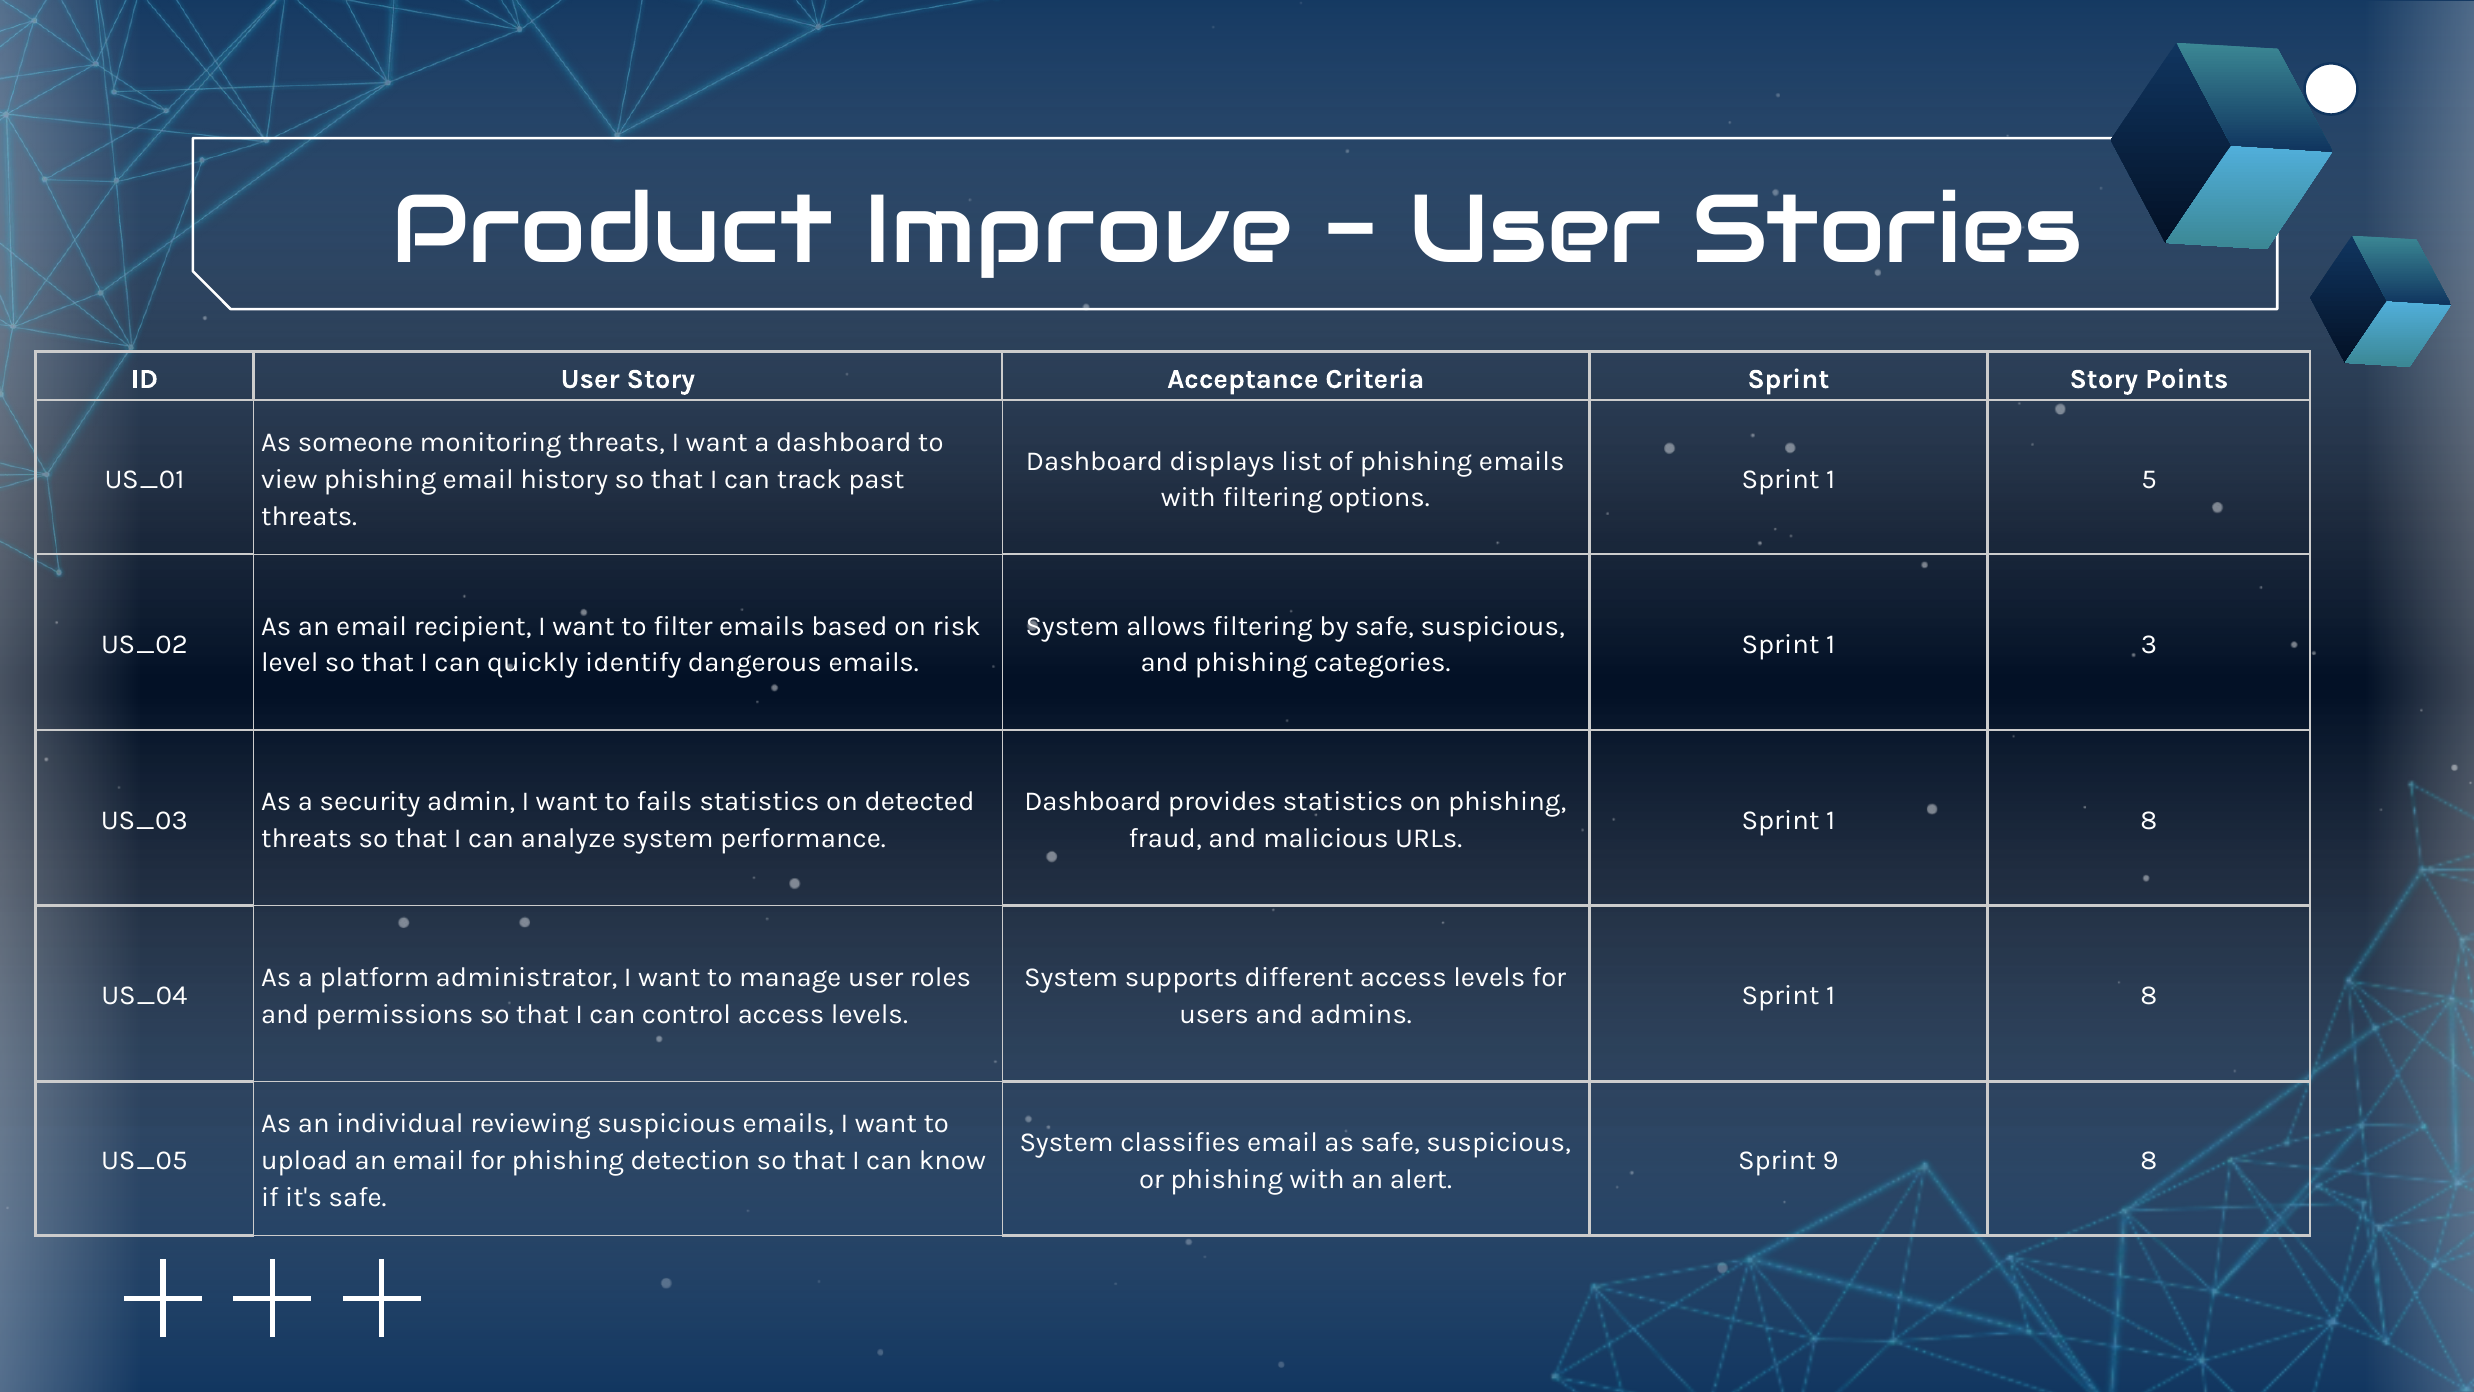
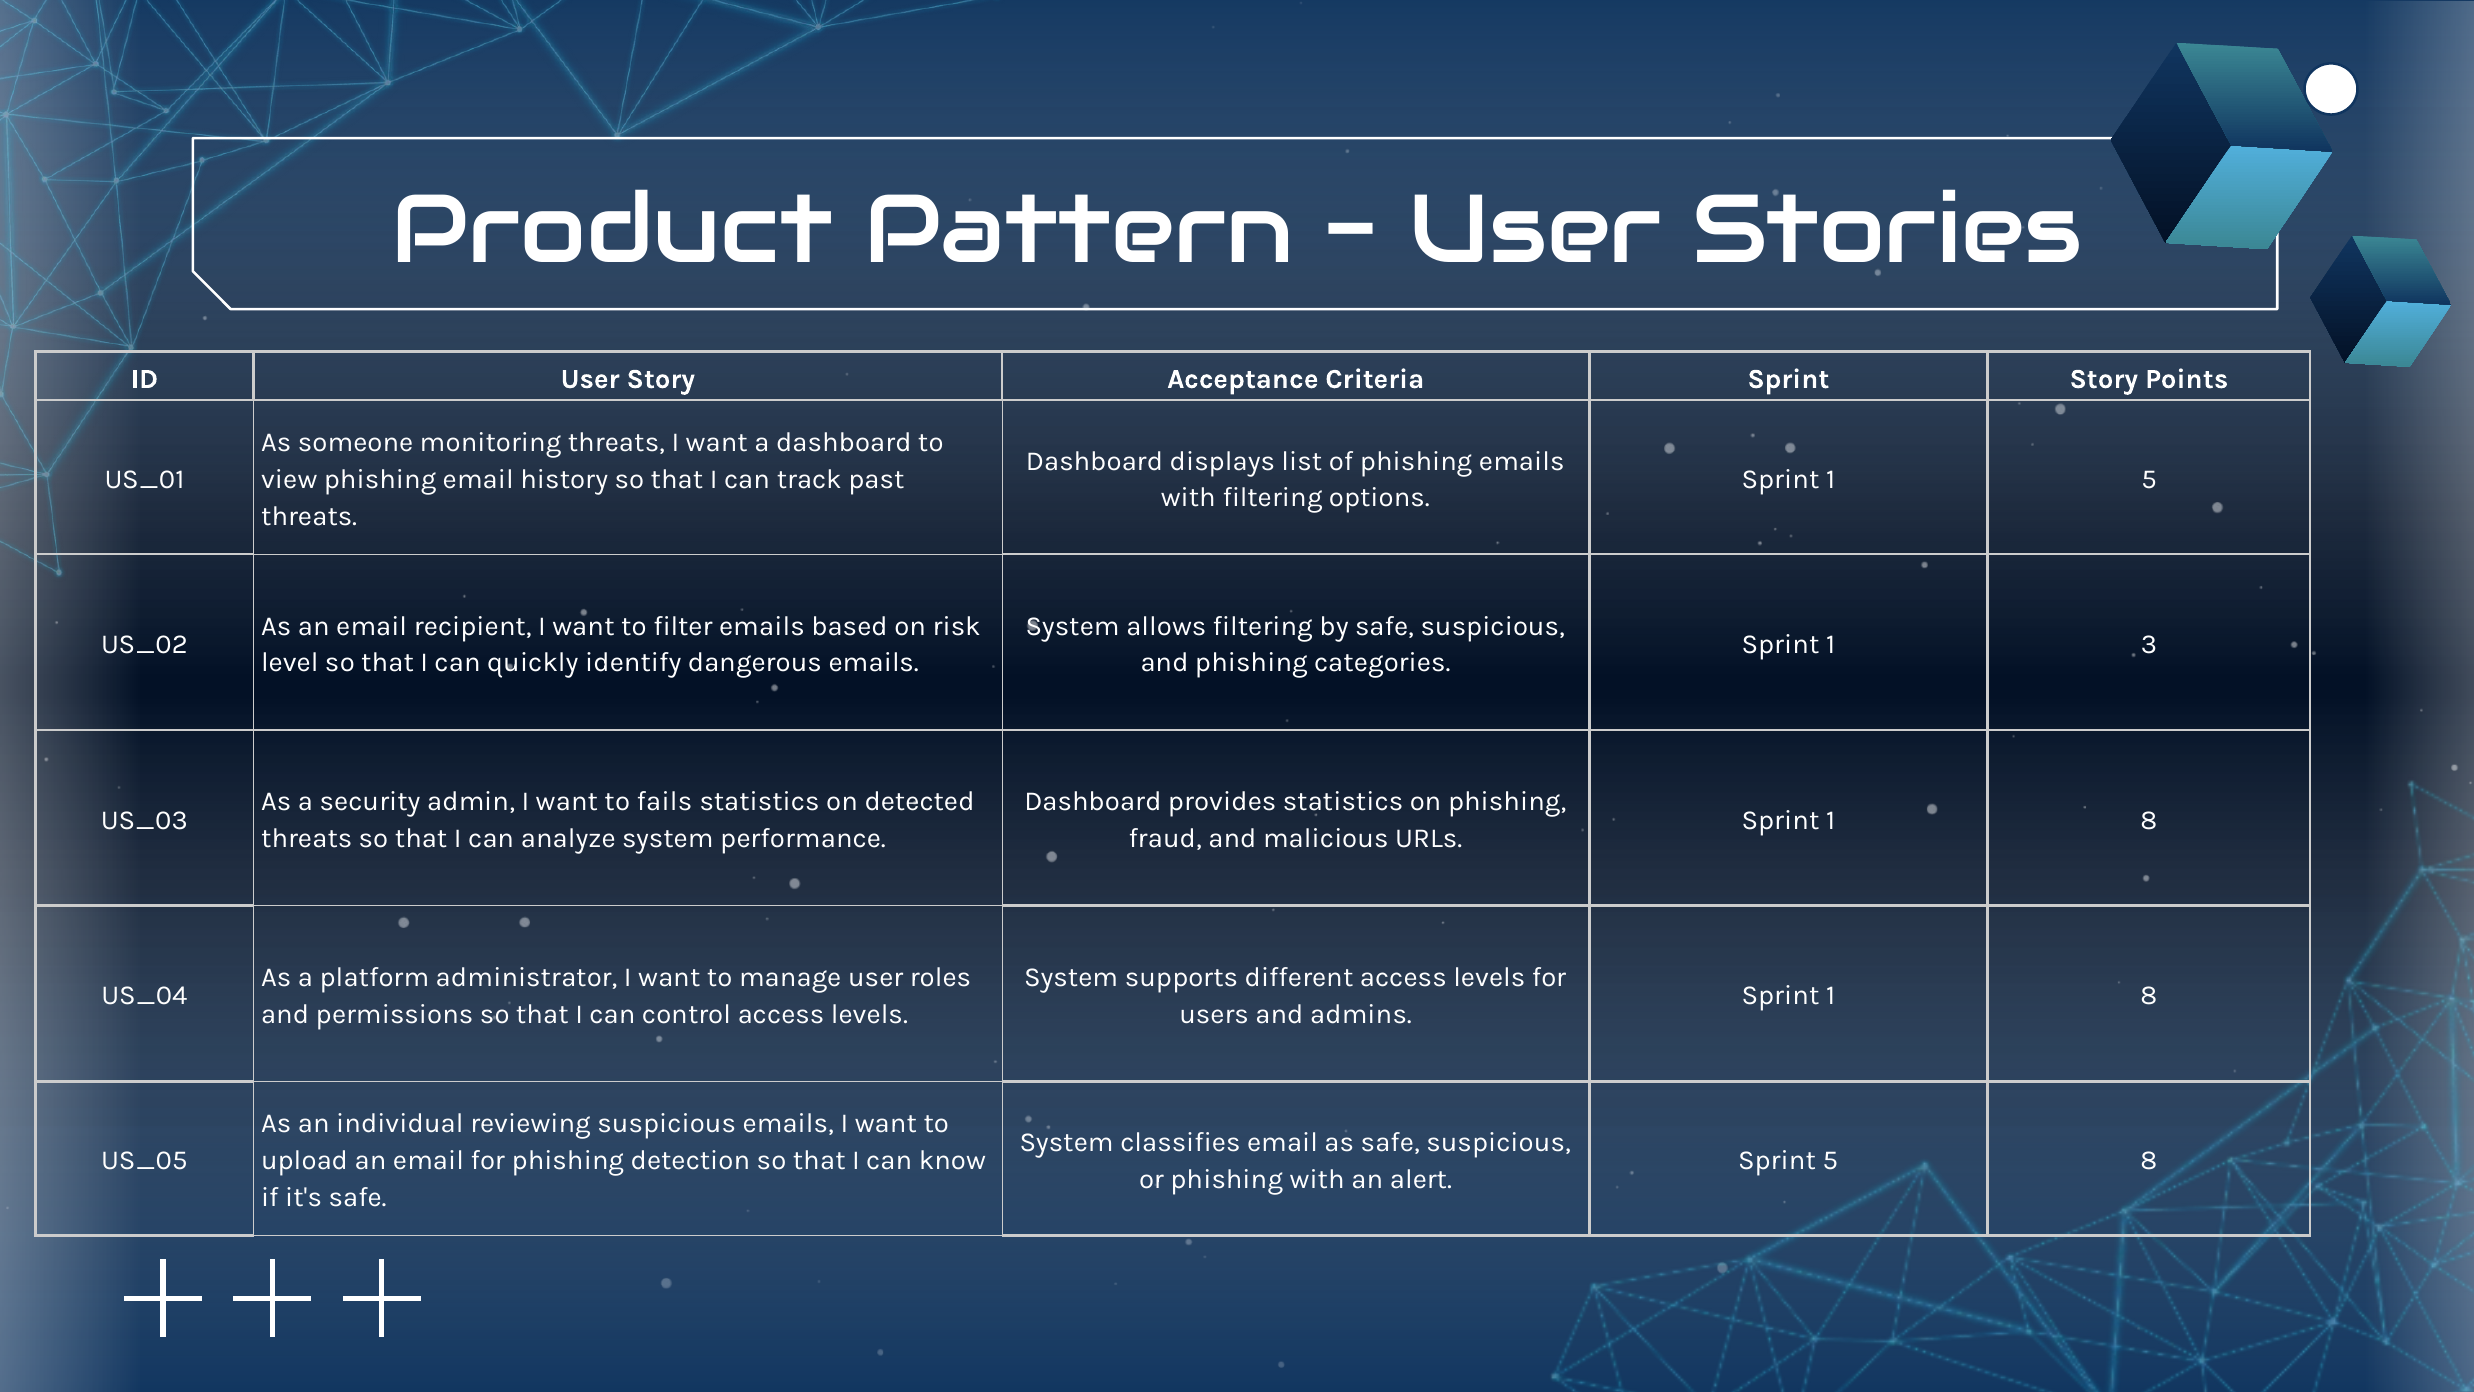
Improve: Improve -> Pattern (1079, 230)
Sprint 9: 9 -> 5 (1830, 1161)
